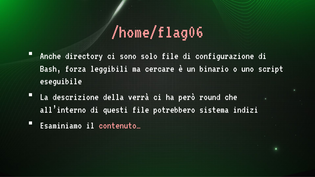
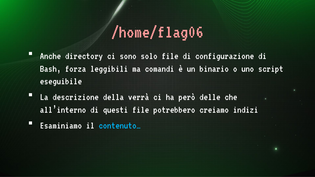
cercare: cercare -> comandi (160, 68)
round: round -> delle (210, 97)
sistema: sistema -> creiamo (214, 109)
contenuto… colour: pink -> light blue (120, 125)
